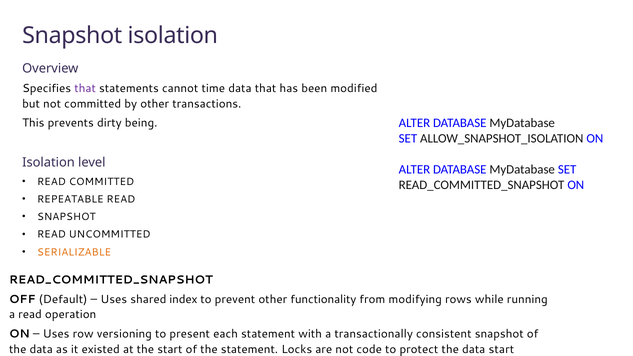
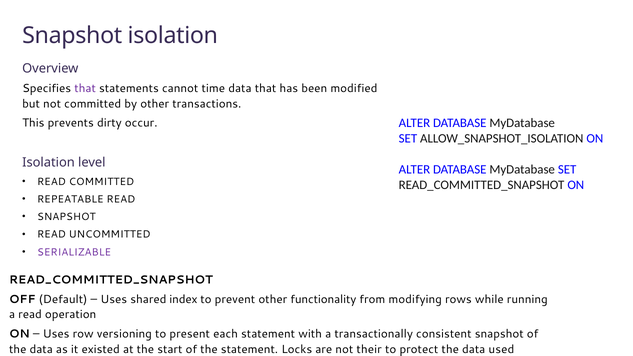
being: being -> occur (141, 123)
SERIALIZABLE colour: orange -> purple (74, 252)
code: code -> their (369, 349)
data start: start -> used (501, 349)
